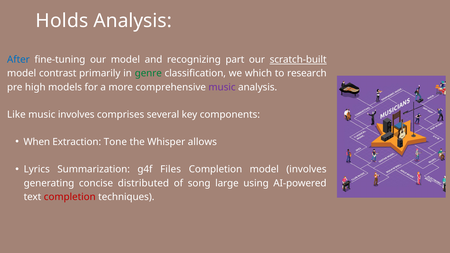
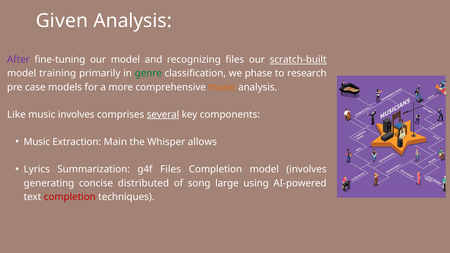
Holds: Holds -> Given (62, 21)
After colour: blue -> purple (18, 60)
recognizing part: part -> files (235, 60)
contrast: contrast -> training (58, 73)
which: which -> phase (259, 73)
high: high -> case (35, 87)
music colour: purple -> orange (222, 87)
several underline: none -> present (163, 115)
When: When -> Music (37, 142)
Tone: Tone -> Main (115, 142)
